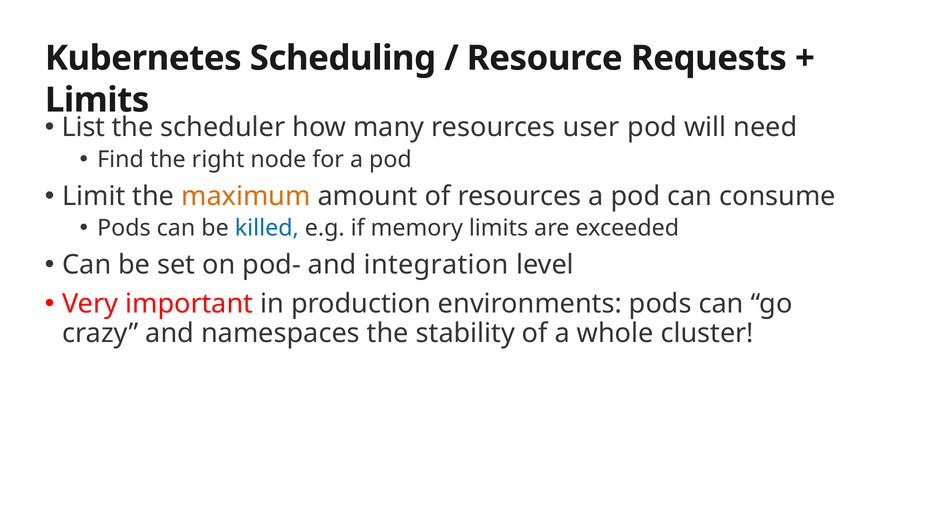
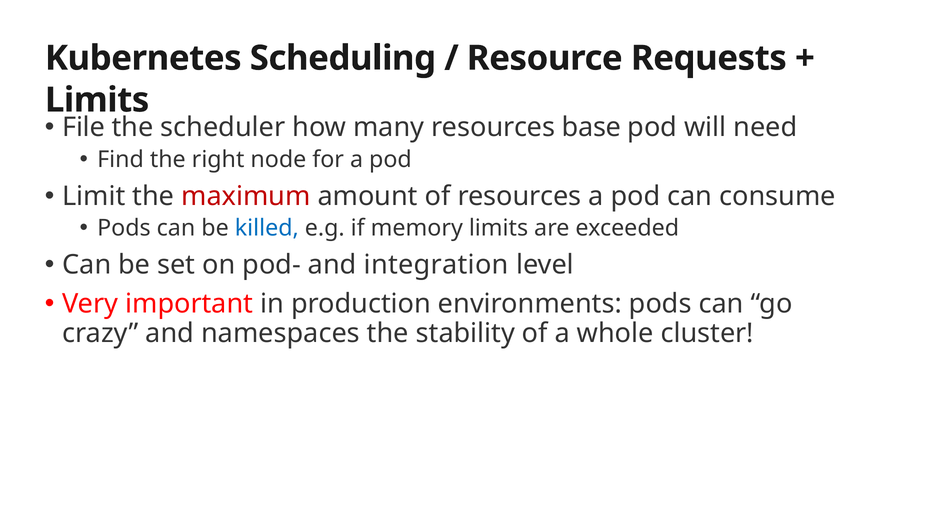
List: List -> File (84, 127)
user: user -> base (591, 127)
maximum colour: orange -> red (246, 196)
